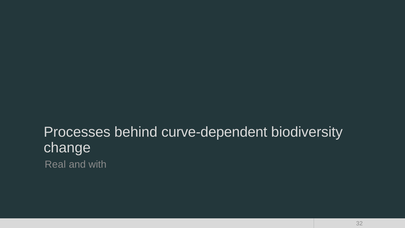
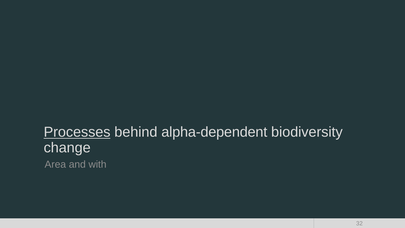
Processes underline: none -> present (77, 132)
curve-dependent: curve-dependent -> alpha-dependent (214, 132)
Real: Real -> Area (55, 164)
